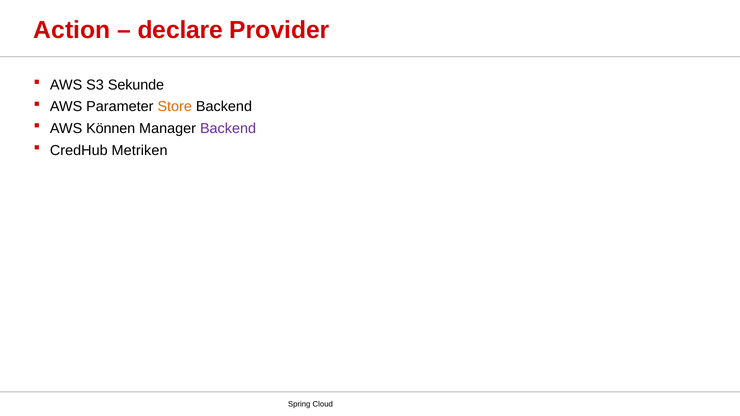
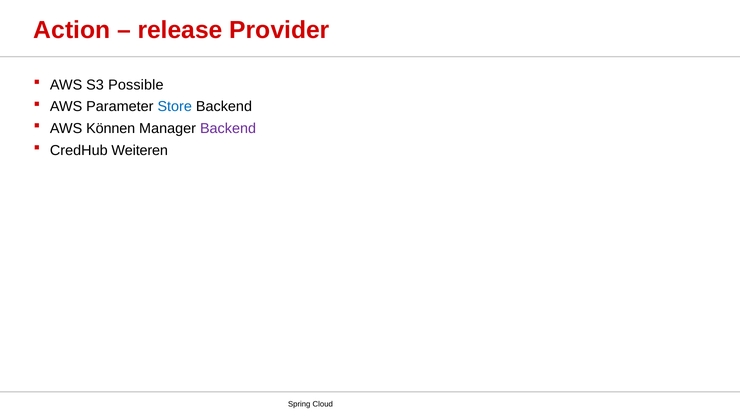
declare: declare -> release (180, 30)
Sekunde: Sekunde -> Possible (136, 85)
Store colour: orange -> blue (175, 107)
Metriken: Metriken -> Weiteren (140, 151)
